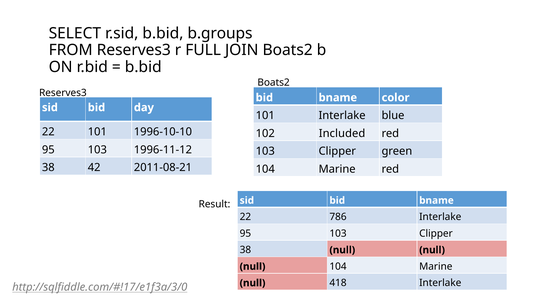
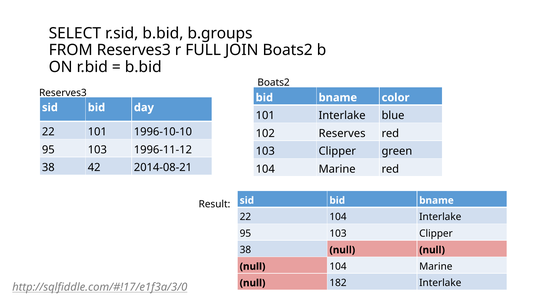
Included: Included -> Reserves (342, 133)
2011-08-21: 2011-08-21 -> 2014-08-21 (163, 167)
22 786: 786 -> 104 (338, 216)
418: 418 -> 182 (338, 282)
